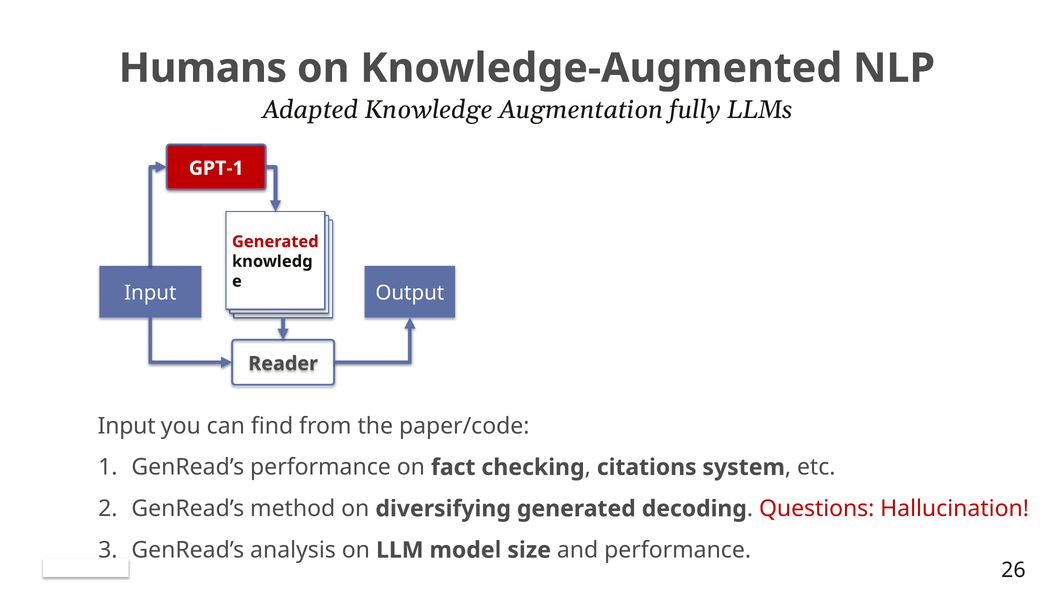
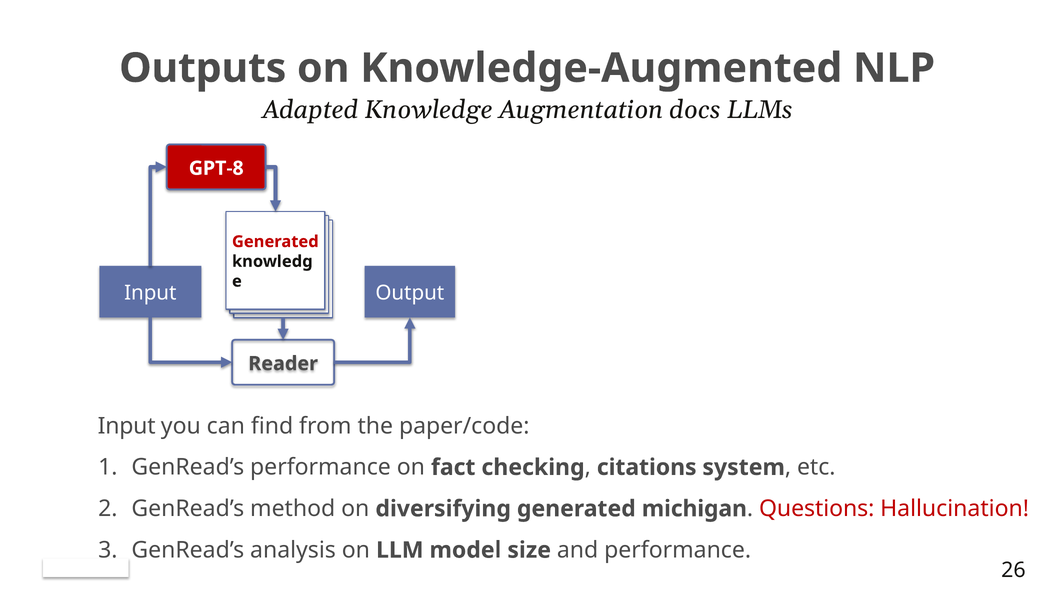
Humans: Humans -> Outputs (203, 68)
fully: fully -> docs (695, 110)
GPT-1: GPT-1 -> GPT-8 (216, 168)
decoding: decoding -> michigan (694, 509)
